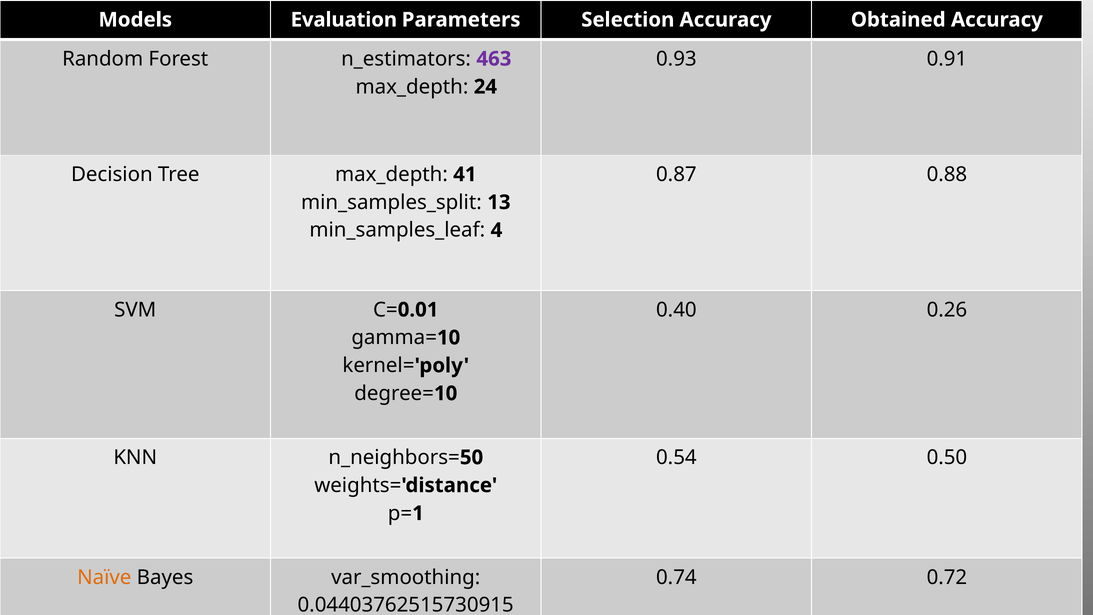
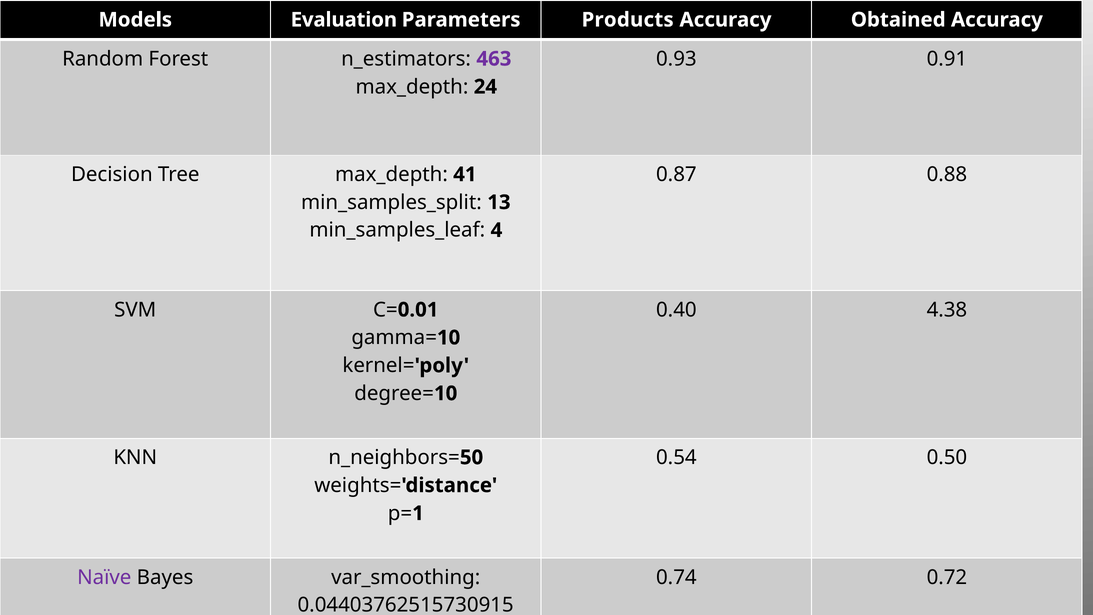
Selection: Selection -> Products (628, 20)
0.26: 0.26 -> 4.38 (947, 310)
Naïve colour: orange -> purple (104, 577)
